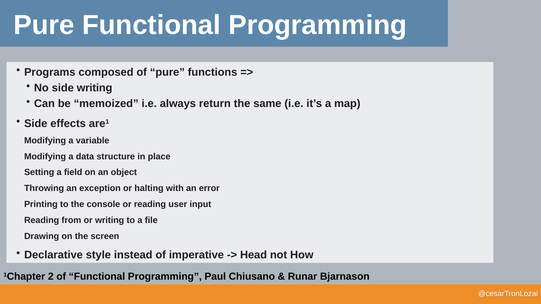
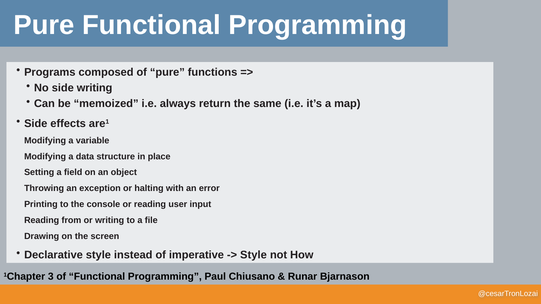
Head: Head -> Style (253, 255)
2: 2 -> 3 (51, 277)
